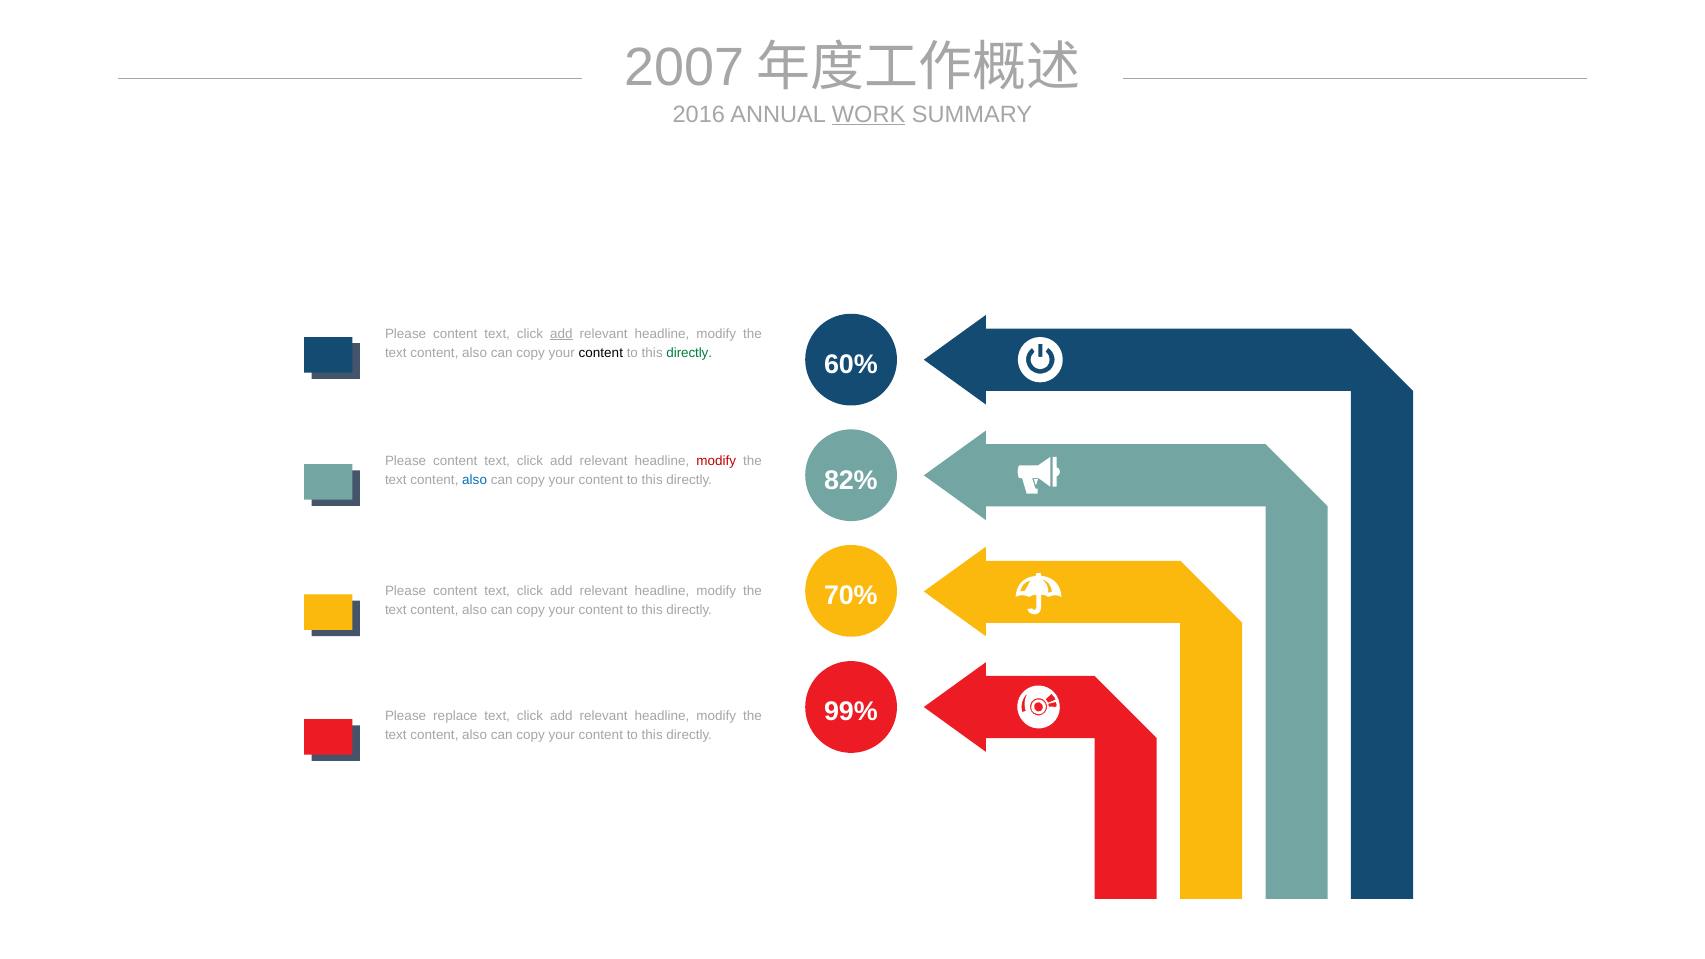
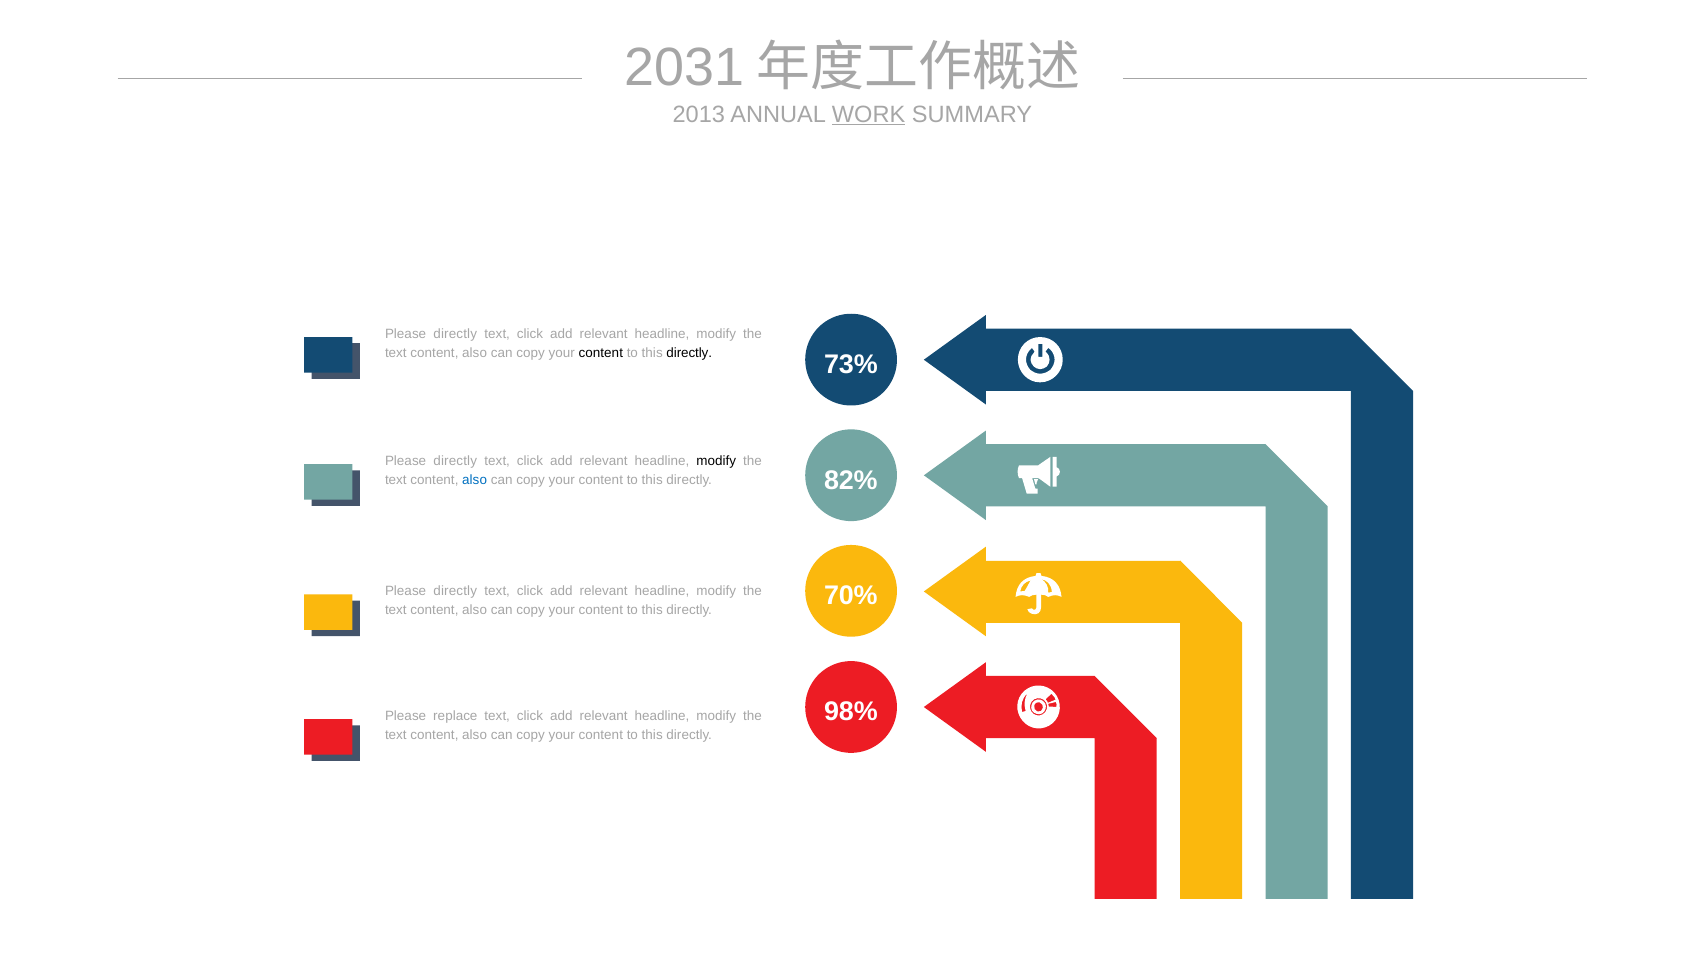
2007: 2007 -> 2031 (684, 67)
2016: 2016 -> 2013 (699, 114)
content: content -> directly (455, 334)
add underline: present -> none (561, 334)
directly colour: green -> black (689, 353)
60%: 60% -> 73% (851, 365)
content: content -> directly (455, 461)
modify colour: red -> black (716, 461)
content: content -> directly (455, 591)
99%: 99% -> 98% (851, 712)
